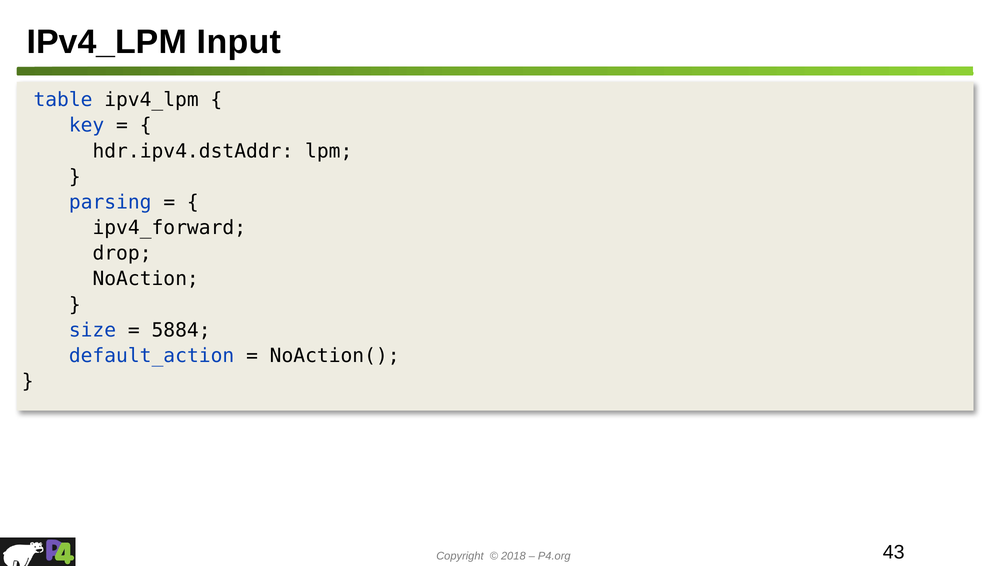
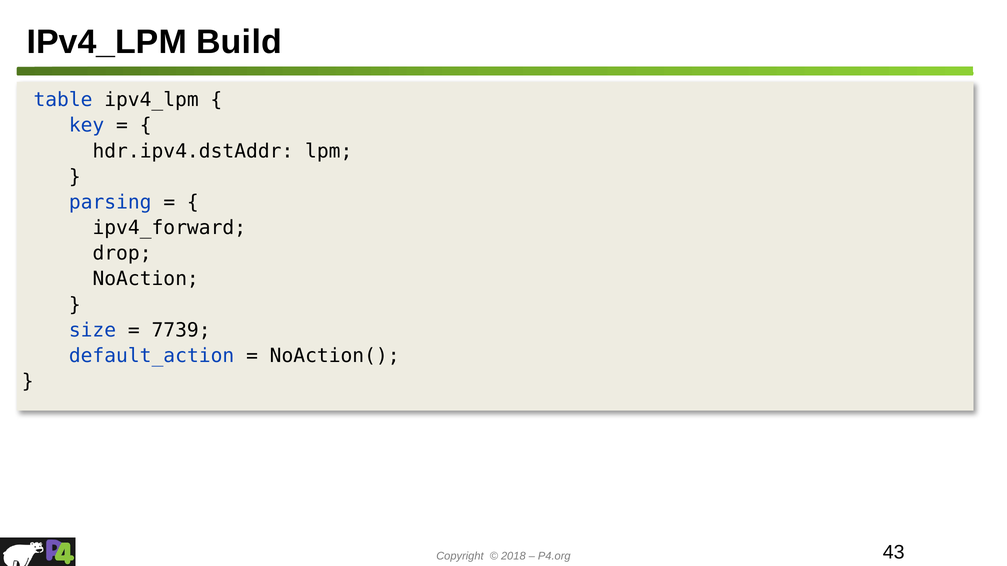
Input: Input -> Build (239, 42)
5884: 5884 -> 7739 (181, 330)
